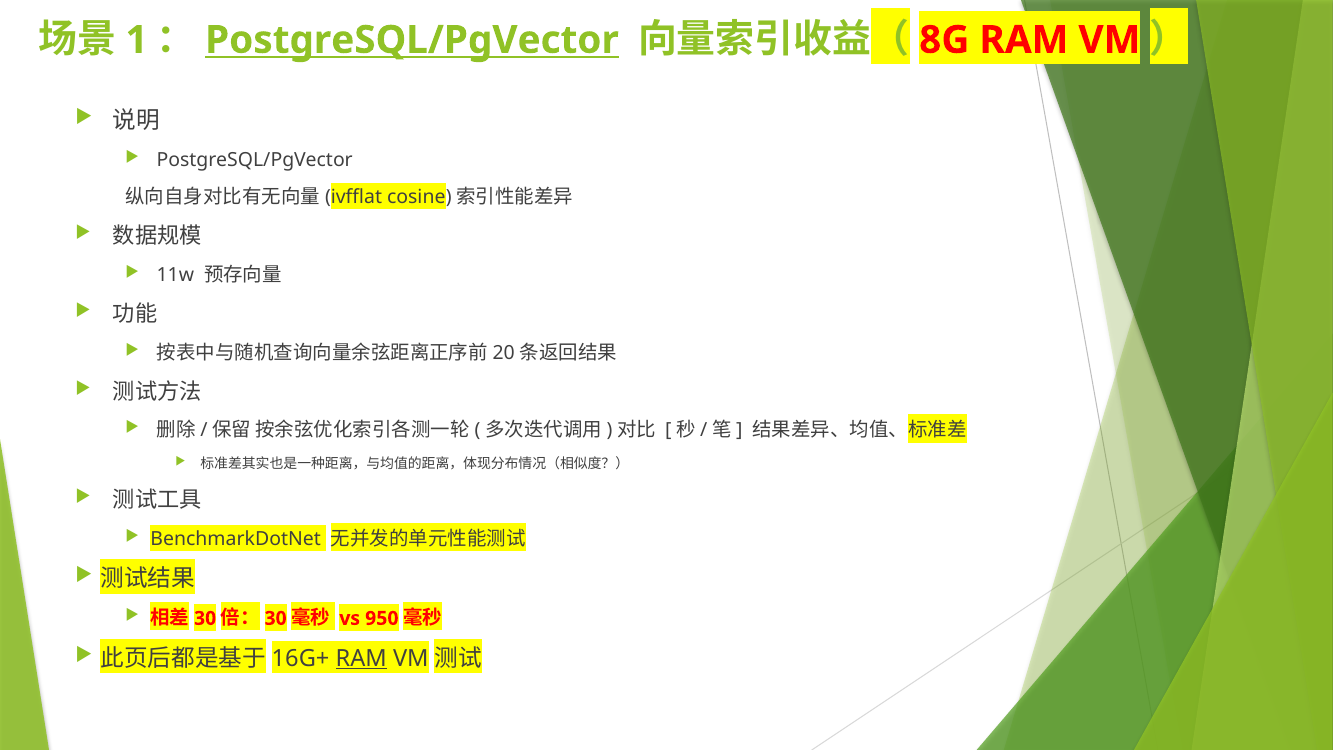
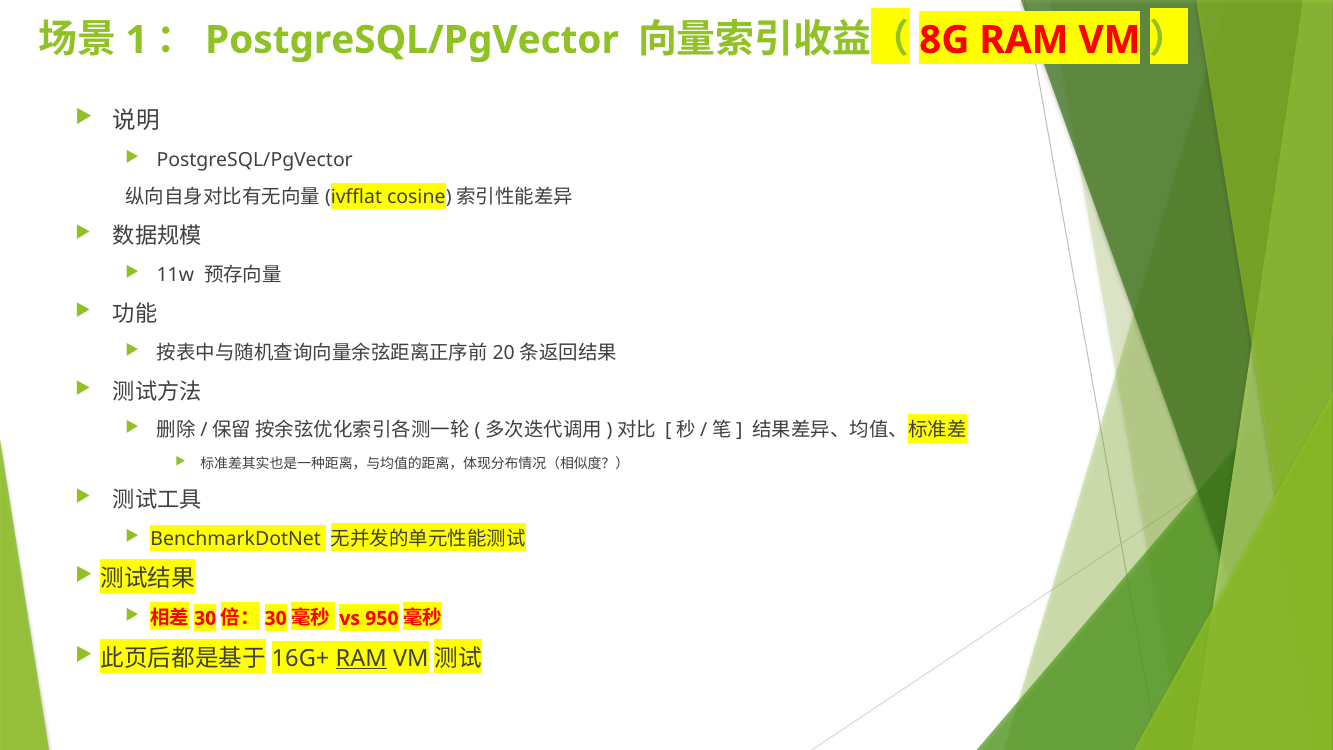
PostgreSQL/PgVector underline: present -> none (412, 40)
